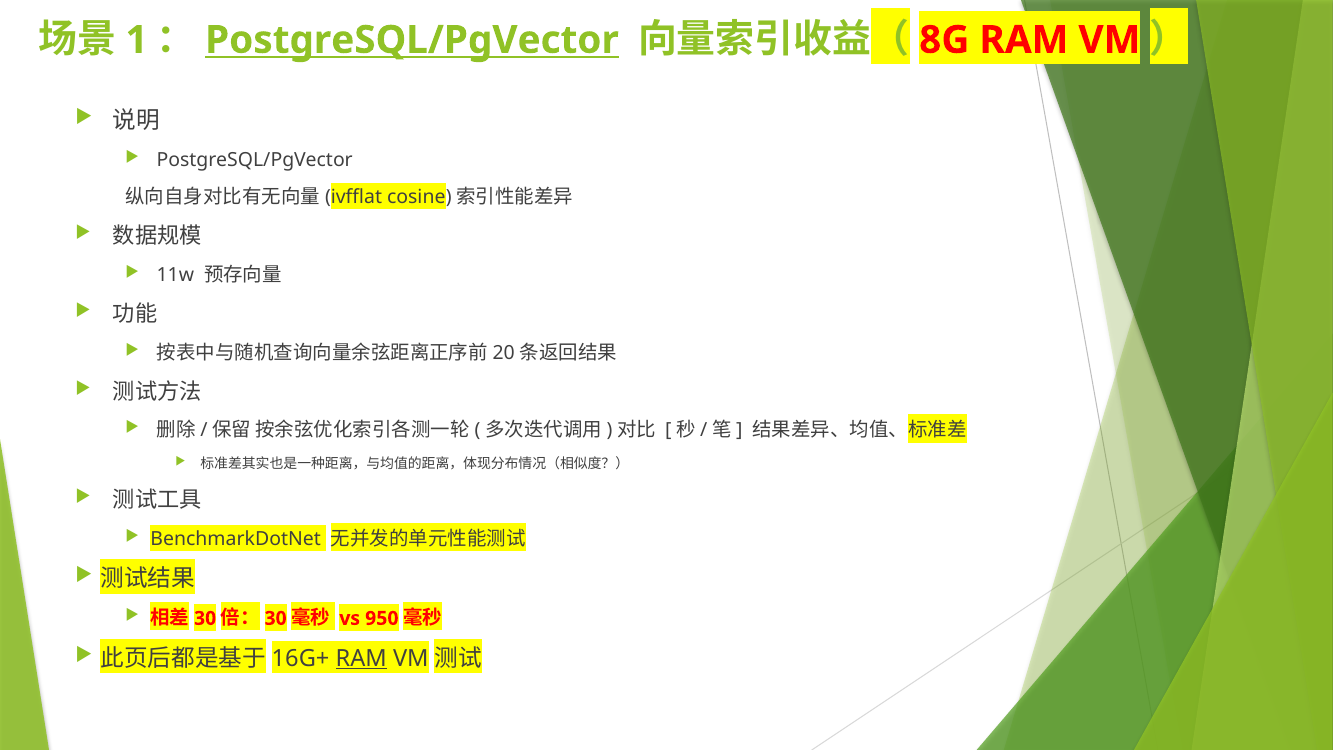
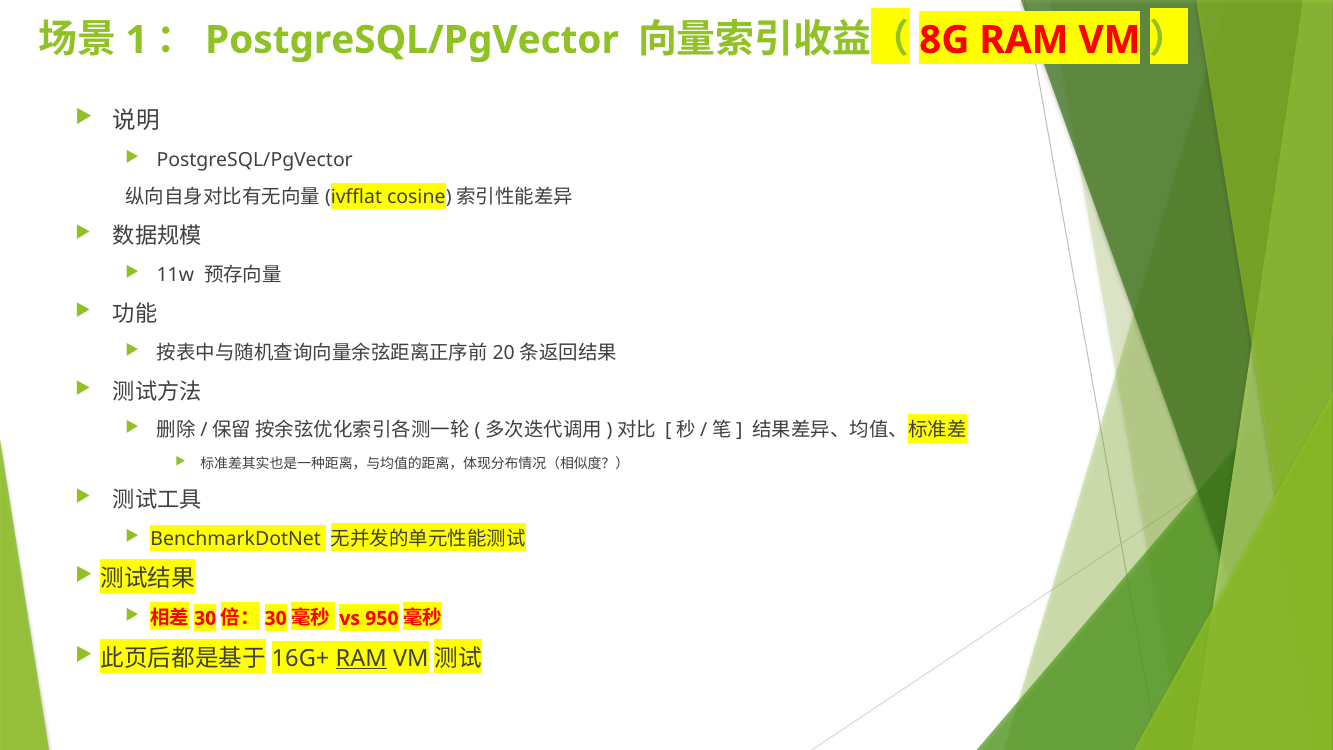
PostgreSQL/PgVector underline: present -> none (412, 40)
